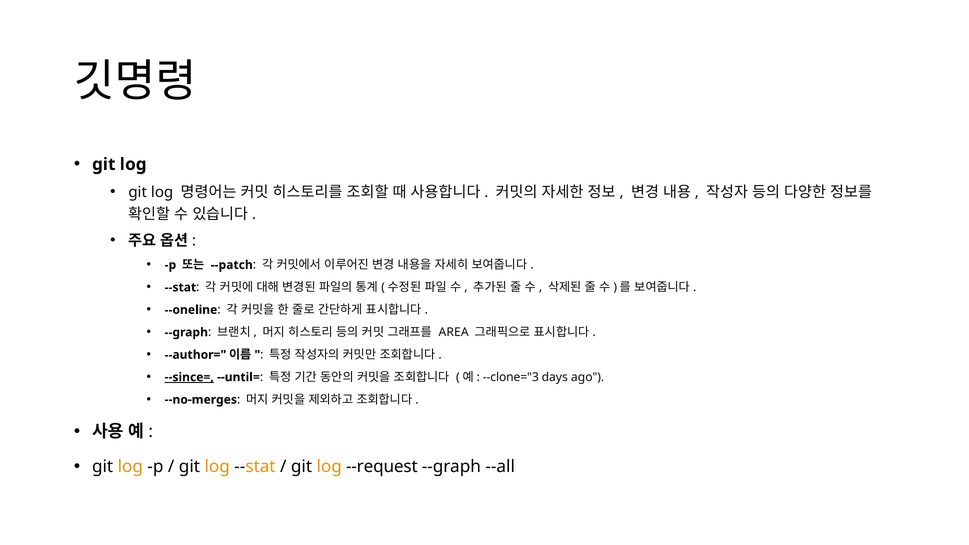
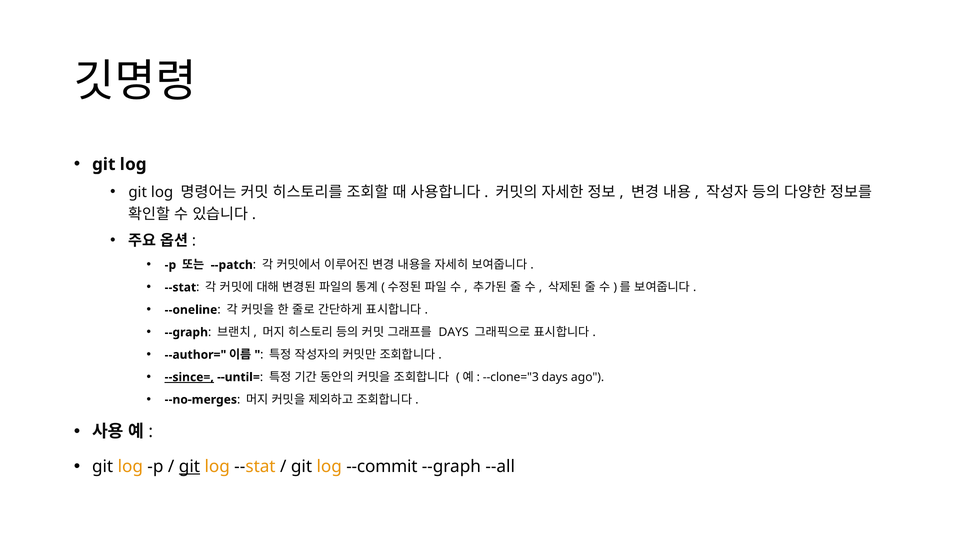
AREA: AREA -> DAYS (454, 332)
git underline: none -> present (189, 467)
--request: --request -> --commit (382, 467)
